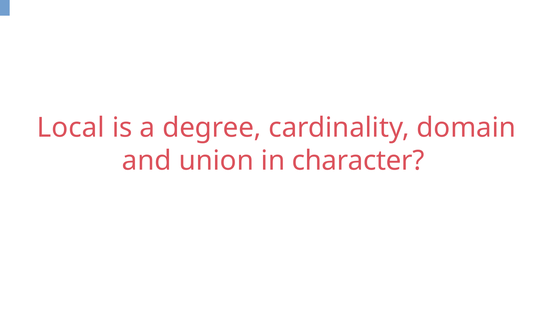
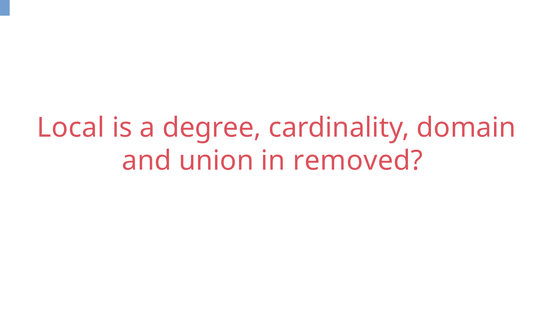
character: character -> removed (358, 161)
